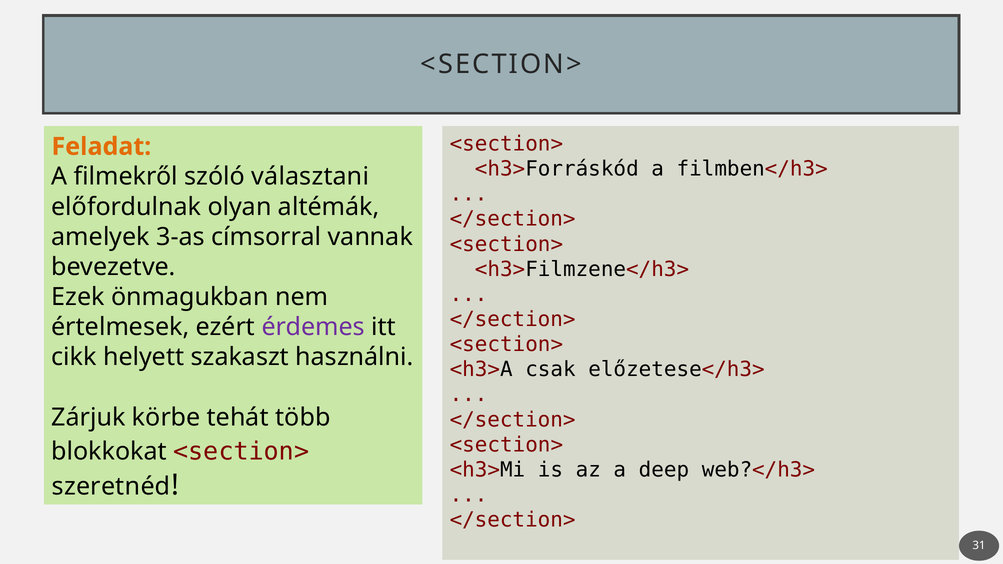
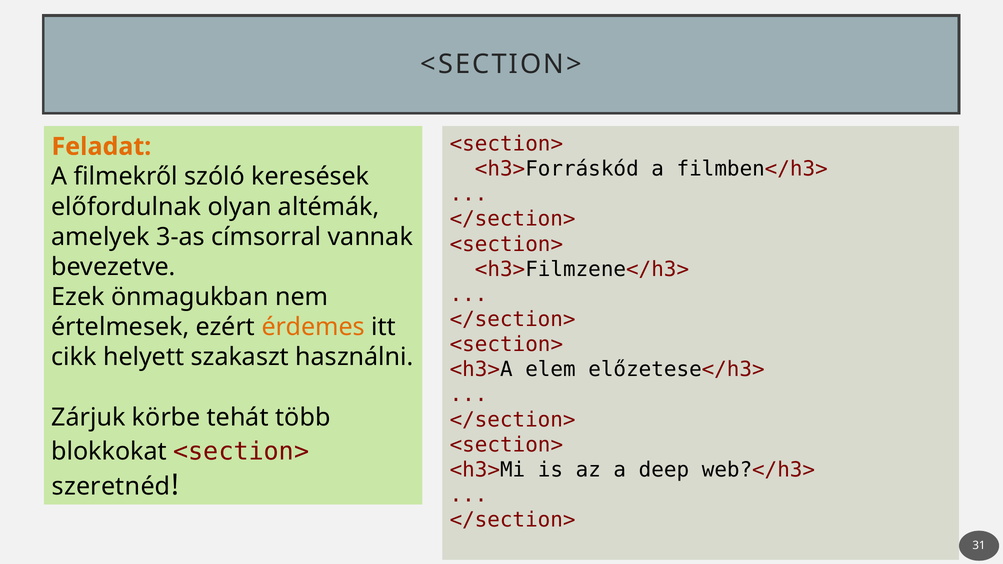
választani: választani -> keresések (310, 177)
érdemes colour: purple -> orange (313, 327)
csak: csak -> elem (550, 370)
